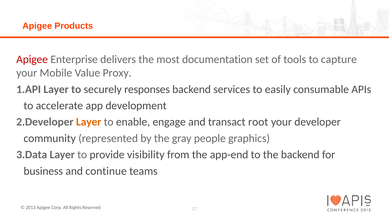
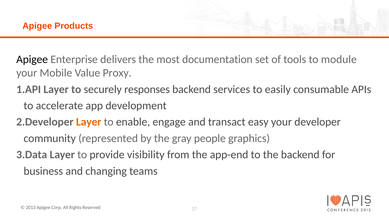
Apigee colour: red -> black (32, 59)
capture: capture -> module (339, 59)
root: root -> easy (258, 122)
continue: continue -> changing (106, 171)
